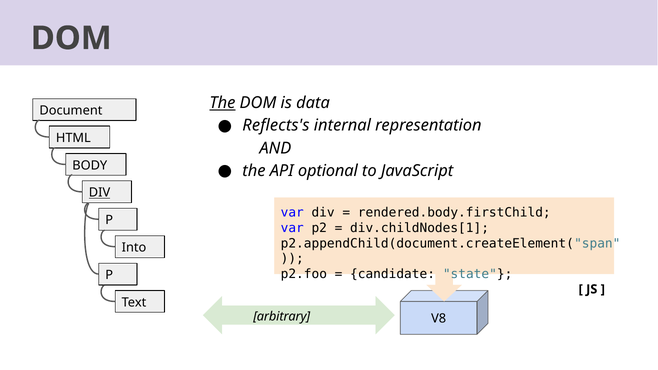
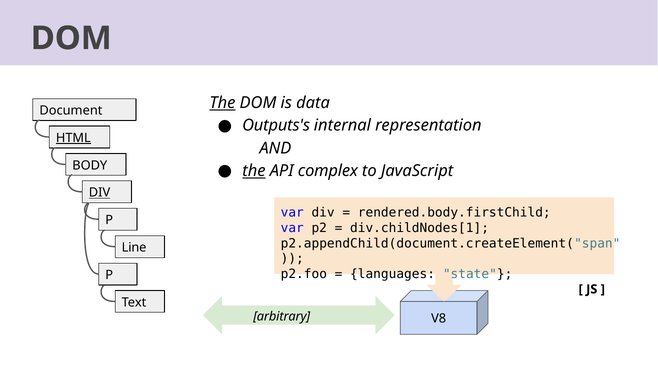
Reflects's: Reflects's -> Outputs's (276, 125)
HTML underline: none -> present (73, 138)
the underline: none -> present (254, 171)
optional: optional -> complex (328, 171)
Into: Into -> Line (134, 248)
candidate: candidate -> languages (393, 274)
